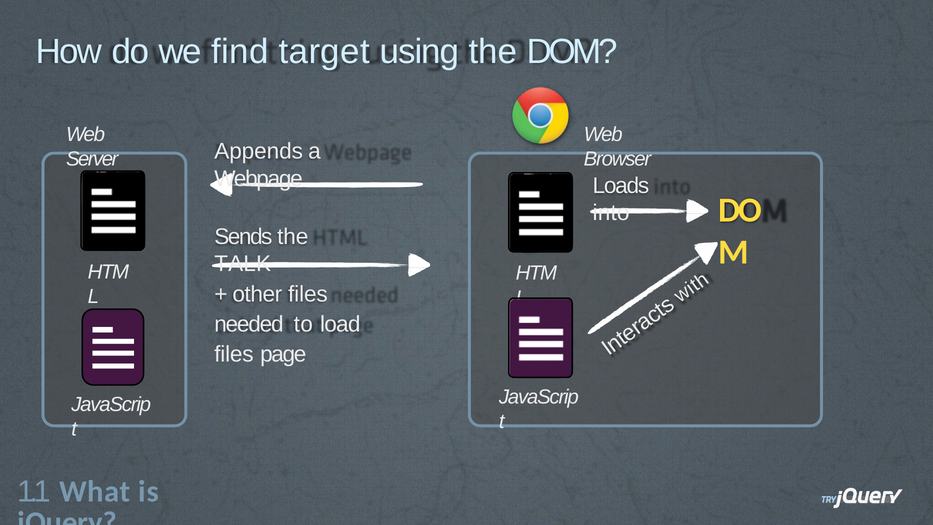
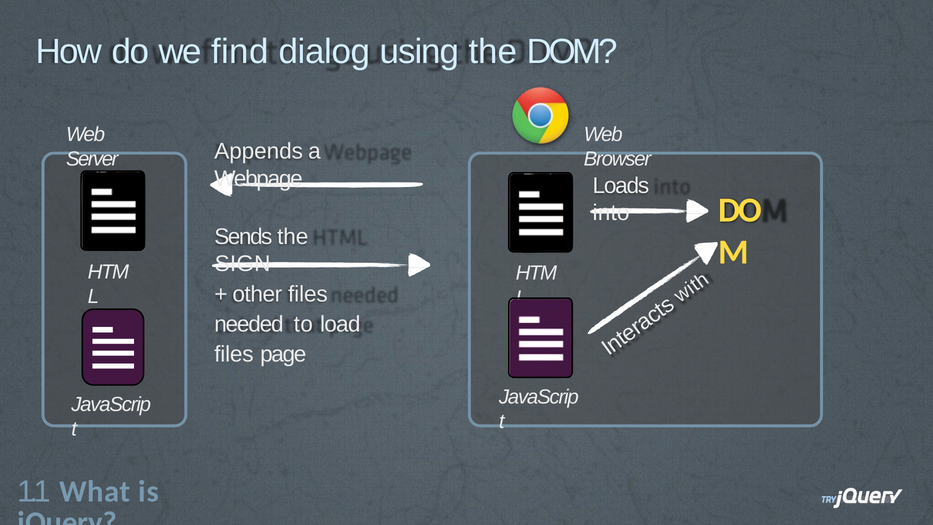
target: target -> dialog (325, 51)
TALK: TALK -> SIGN (243, 264)
